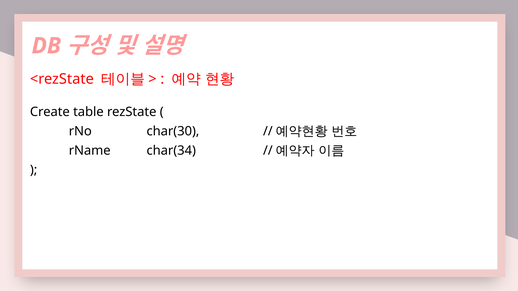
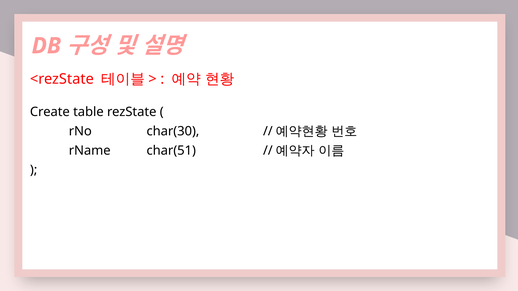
char(34: char(34 -> char(51 (171, 151)
